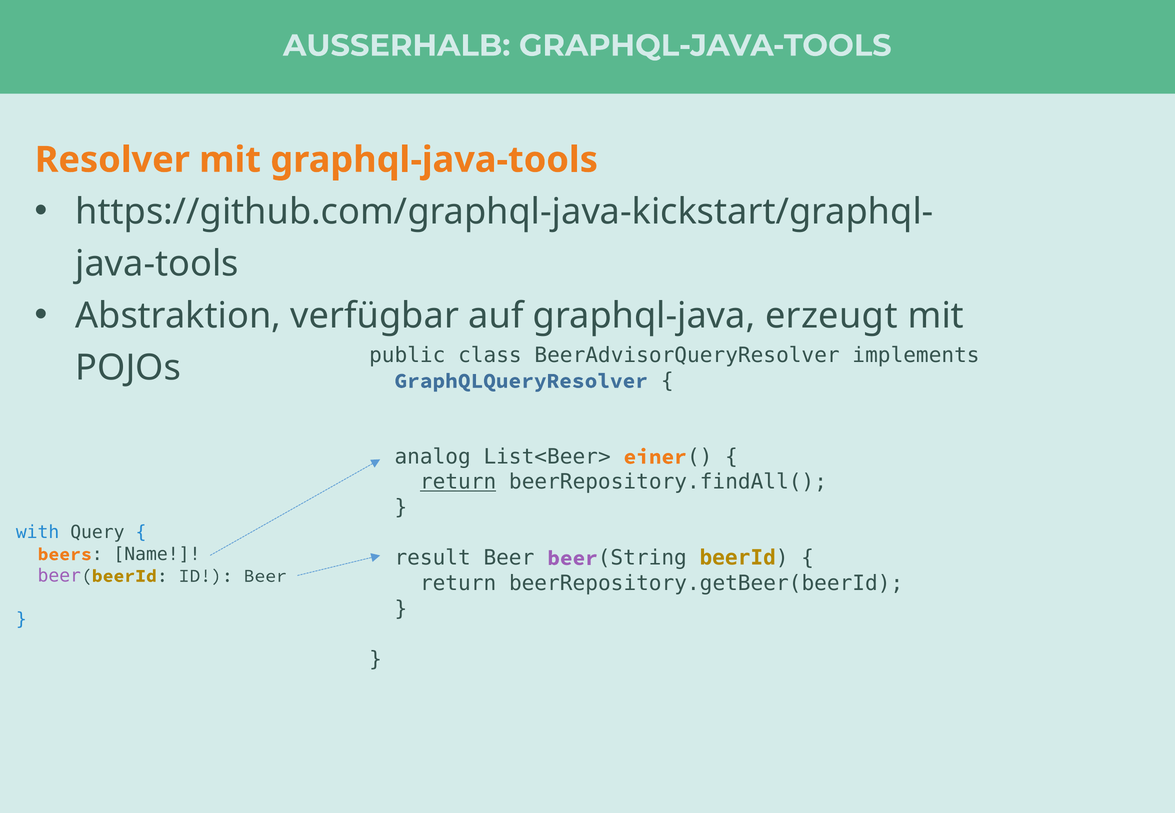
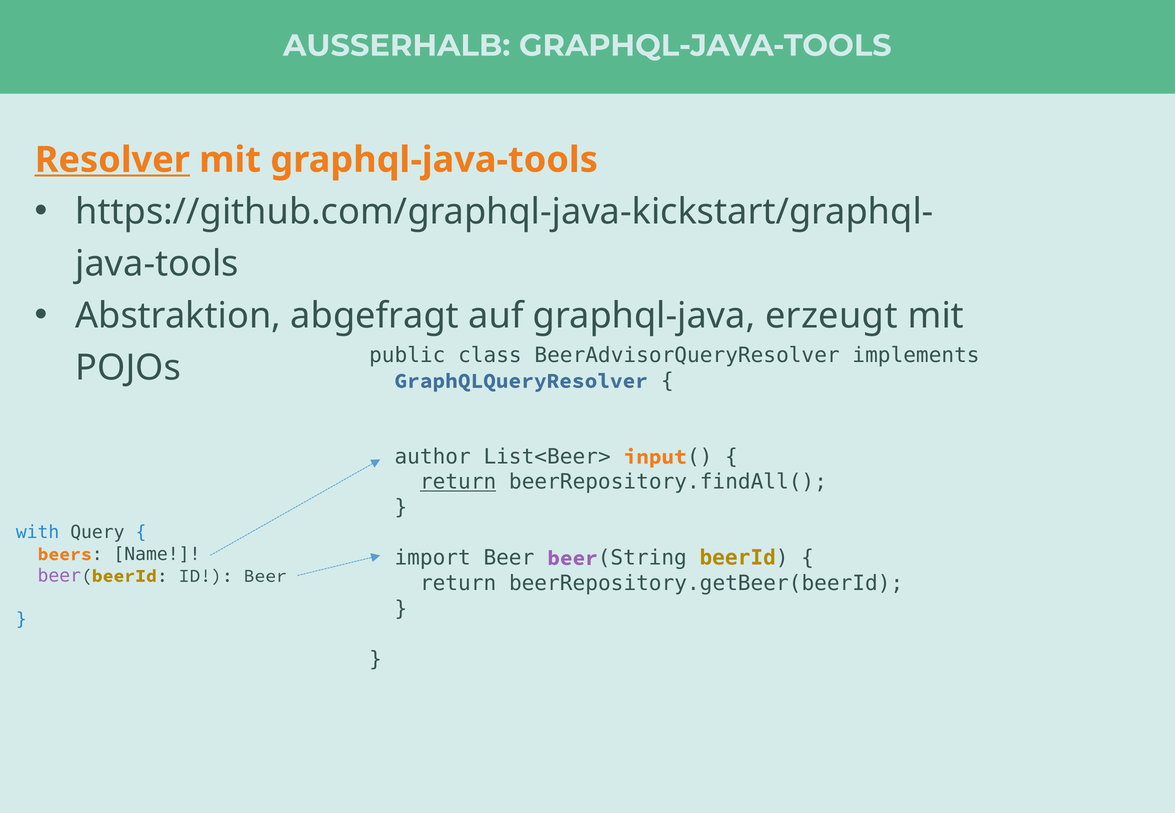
Resolver underline: none -> present (112, 160)
verfügbar: verfügbar -> abgefragt (375, 316)
analog: analog -> author (433, 457)
einer: einer -> input (655, 457)
result: result -> import (433, 558)
